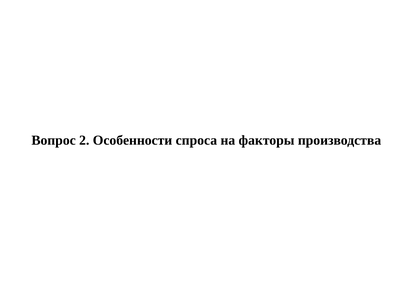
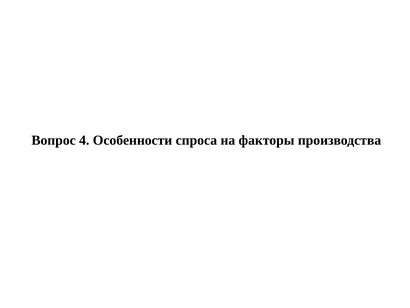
2: 2 -> 4 (84, 140)
